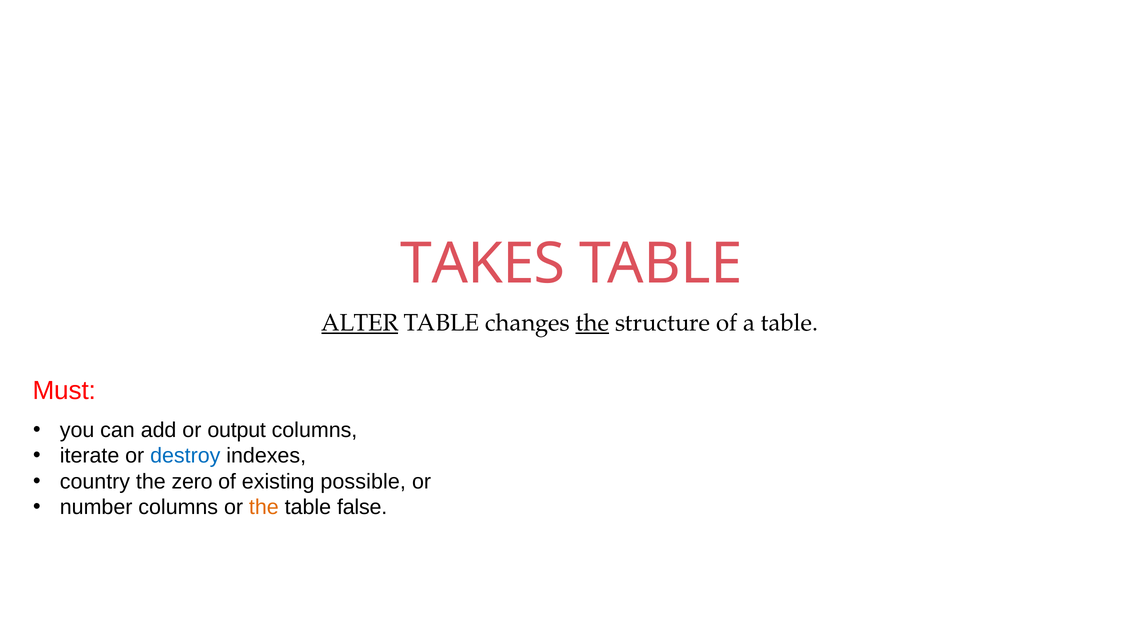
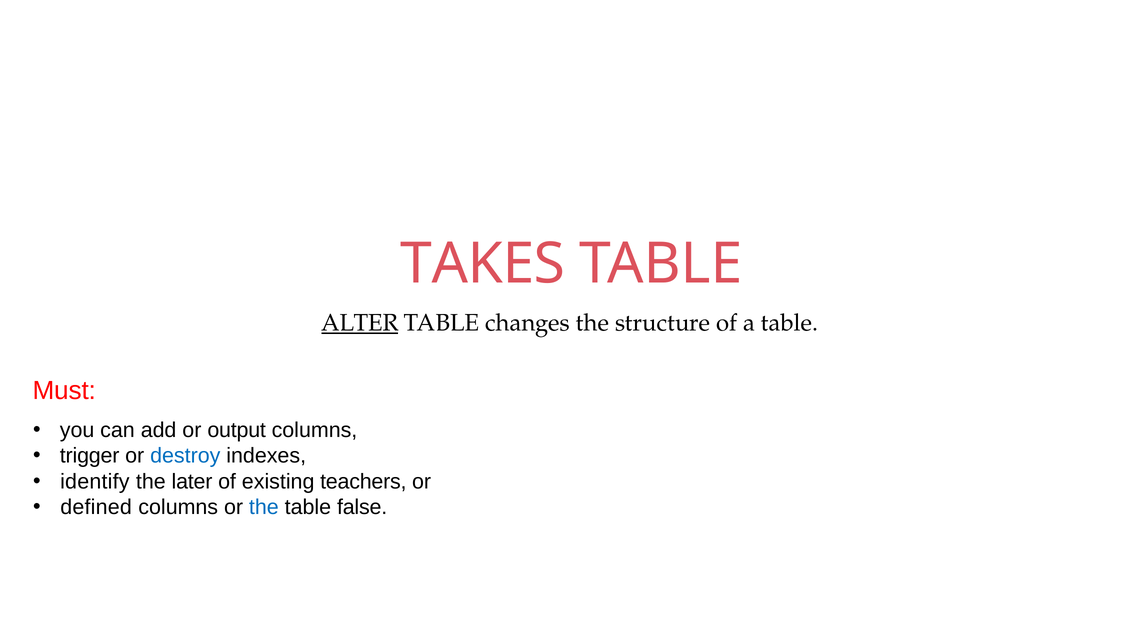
the underline: present -> none (592, 323)
iterate: iterate -> trigger (90, 456)
country: country -> identify (95, 482)
zero: zero -> later (192, 482)
possible: possible -> teachers (363, 482)
number: number -> defined (96, 507)
the colour: orange -> blue (264, 507)
